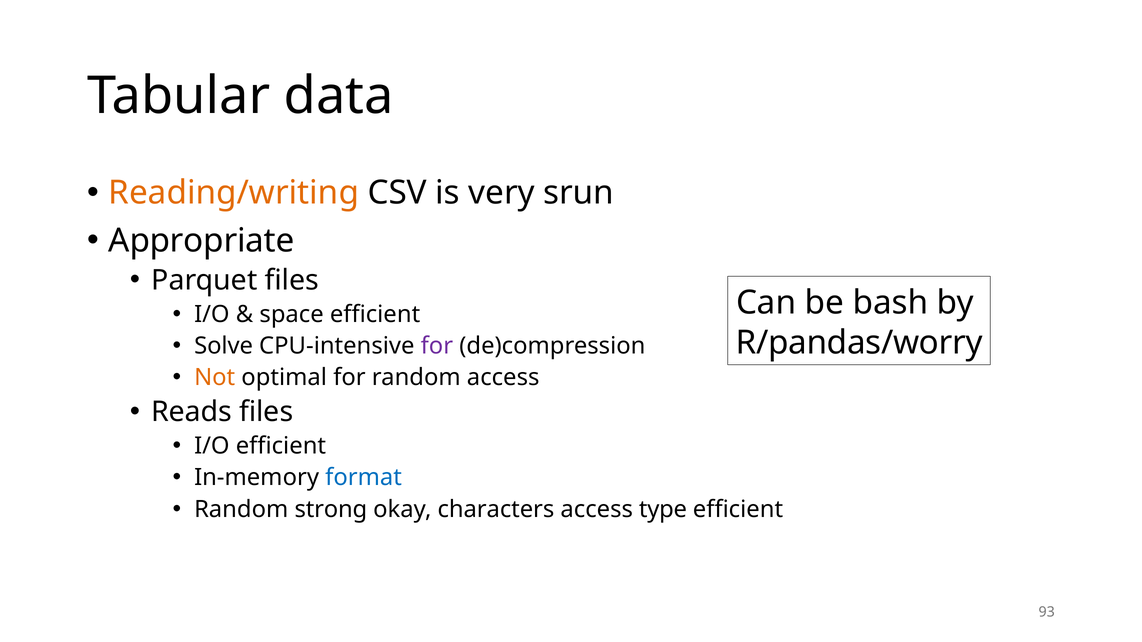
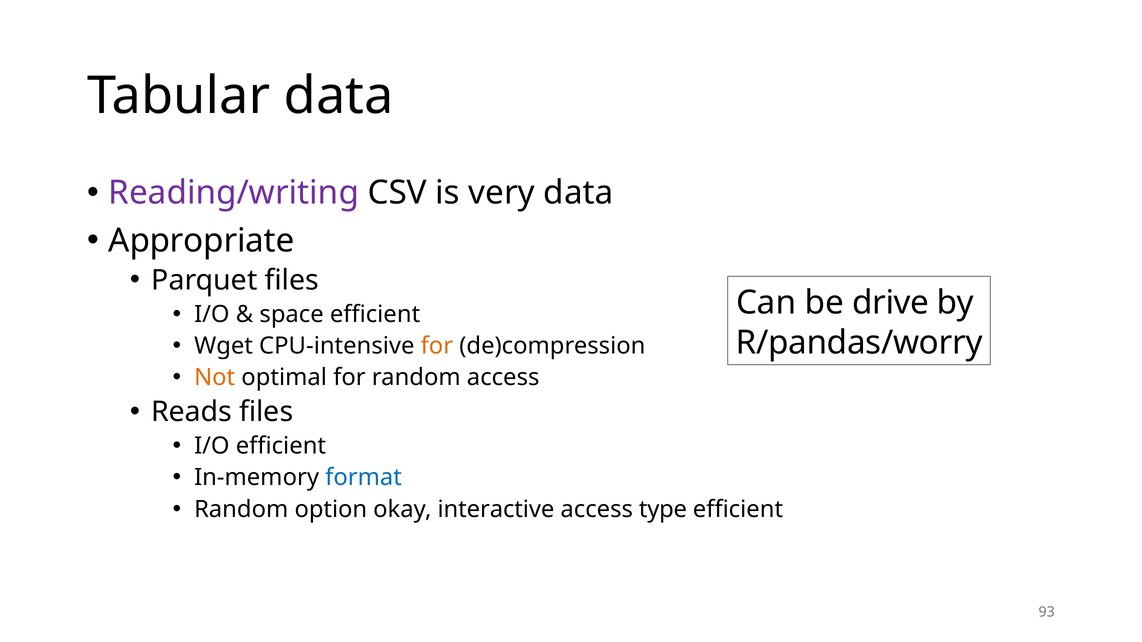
Reading/writing colour: orange -> purple (234, 193)
very srun: srun -> data (579, 193)
bash: bash -> drive (891, 303)
Solve: Solve -> Wget (224, 346)
for colour: purple -> orange (437, 346)
strong: strong -> option (331, 509)
characters: characters -> interactive (496, 509)
